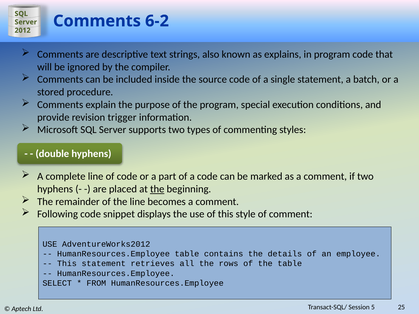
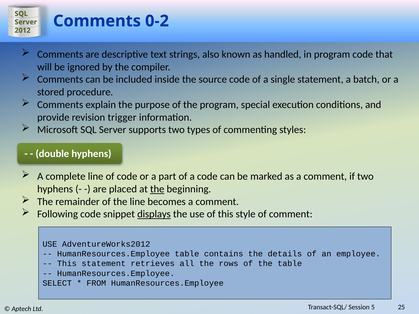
6-2: 6-2 -> 0-2 (157, 21)
explains: explains -> handled (283, 54)
displays underline: none -> present (154, 214)
